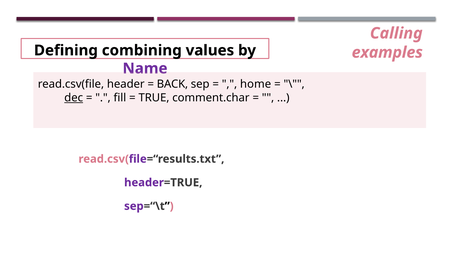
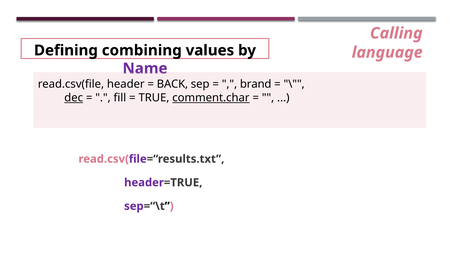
examples: examples -> language (387, 52)
home: home -> brand (256, 84)
comment.char underline: none -> present (211, 98)
